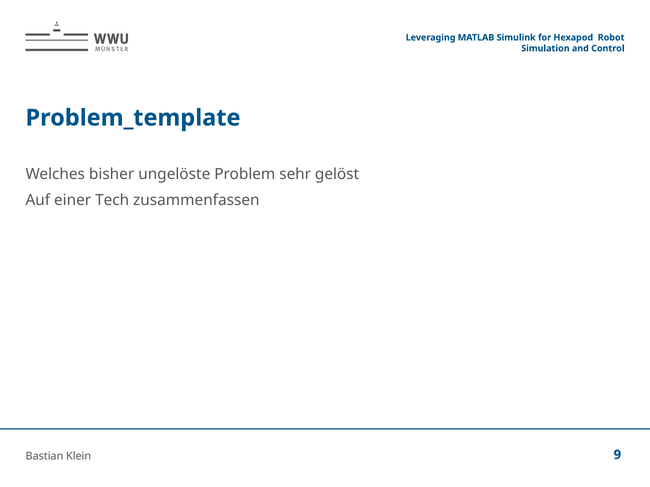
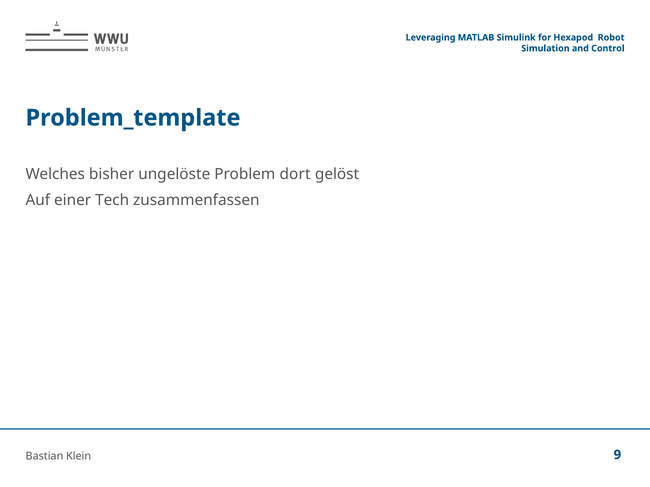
sehr: sehr -> dort (295, 174)
